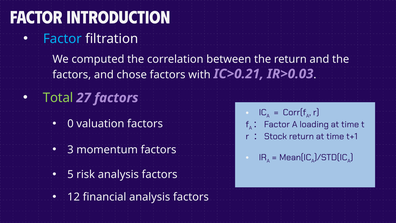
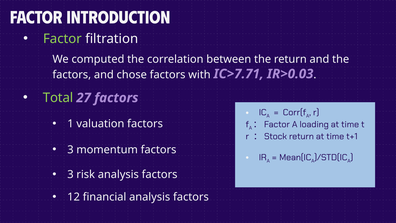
Factor colour: light blue -> light green (63, 39)
IC>0.21: IC>0.21 -> IC>7.71 (239, 74)
0: 0 -> 1 (70, 124)
5: 5 -> 3 (70, 174)
